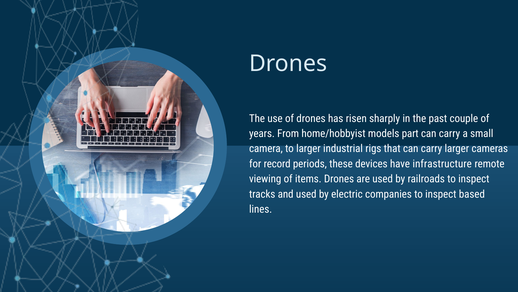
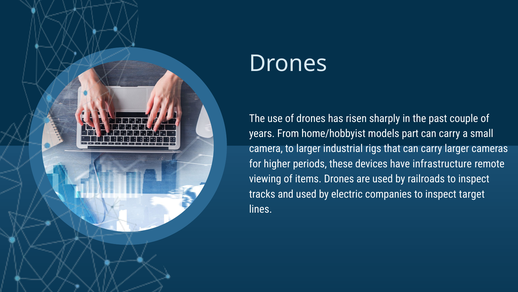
record: record -> higher (277, 164)
based: based -> target (472, 194)
